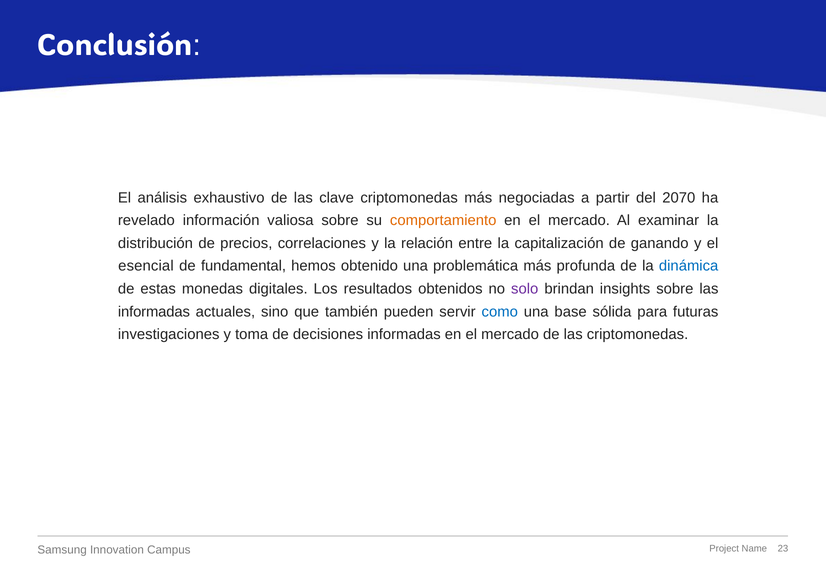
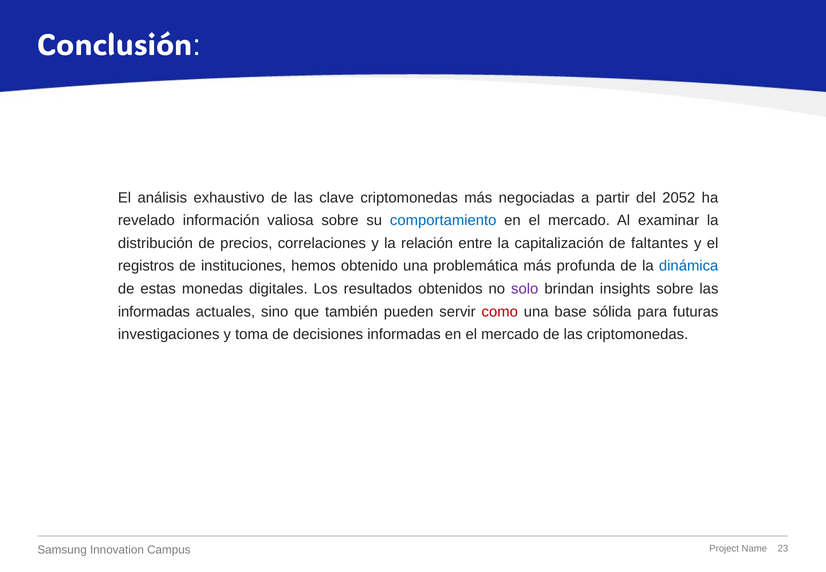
2070: 2070 -> 2052 (679, 198)
comportamiento colour: orange -> blue (443, 221)
ganando: ganando -> faltantes (660, 243)
esencial: esencial -> registros (146, 266)
fundamental: fundamental -> instituciones (244, 266)
como colour: blue -> red (500, 312)
